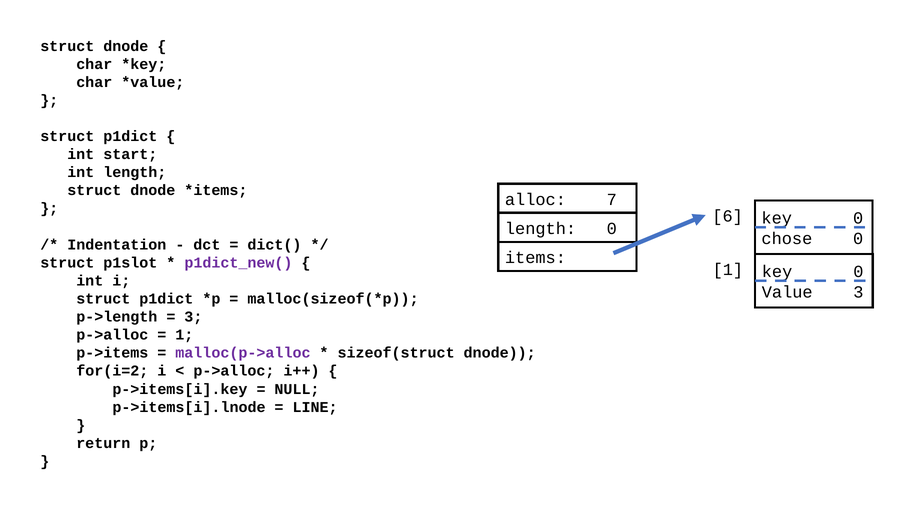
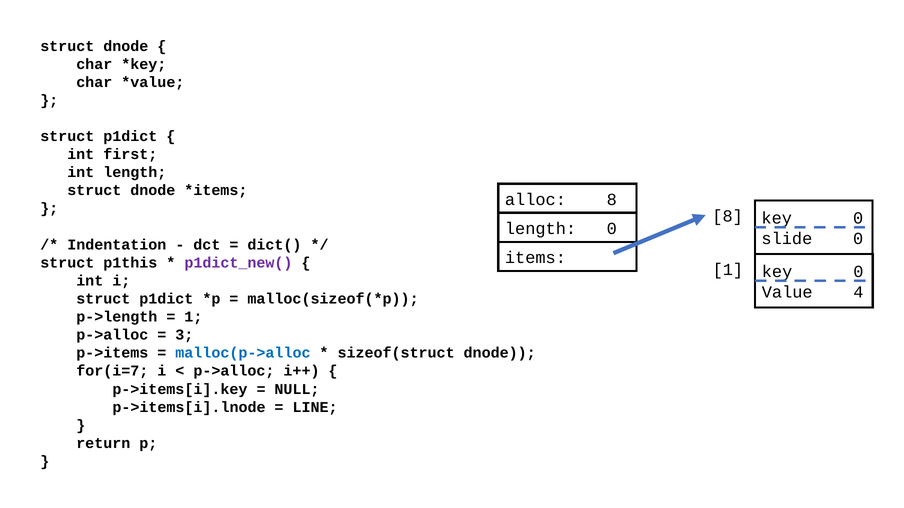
start: start -> first (130, 155)
alloc 7: 7 -> 8 (612, 200)
6: 6 -> 8 (728, 216)
chose: chose -> slide (787, 239)
p1slot: p1slot -> p1this (130, 263)
Value 3: 3 -> 4 (858, 292)
3: 3 -> 1 (193, 317)
1: 1 -> 3 (184, 335)
malloc(p->alloc colour: purple -> blue (243, 353)
for(i=2: for(i=2 -> for(i=7 (112, 371)
